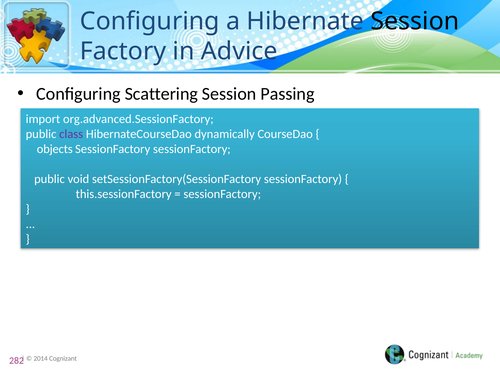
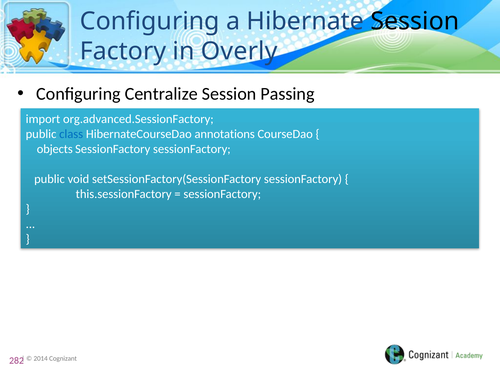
Advice: Advice -> Overly (239, 51)
Scattering: Scattering -> Centralize (161, 94)
class colour: purple -> blue (71, 134)
dynamically: dynamically -> annotations (225, 134)
